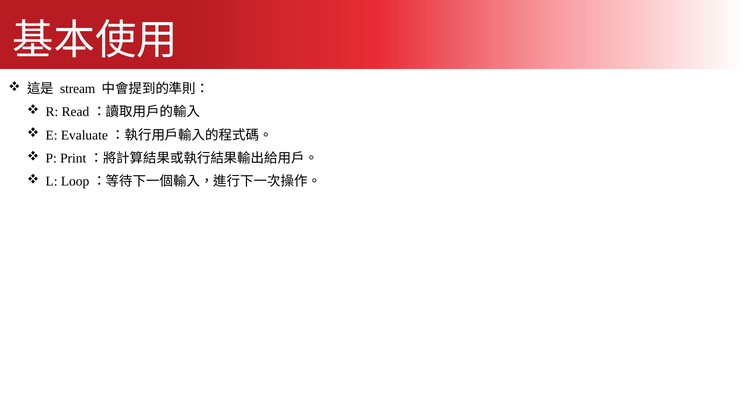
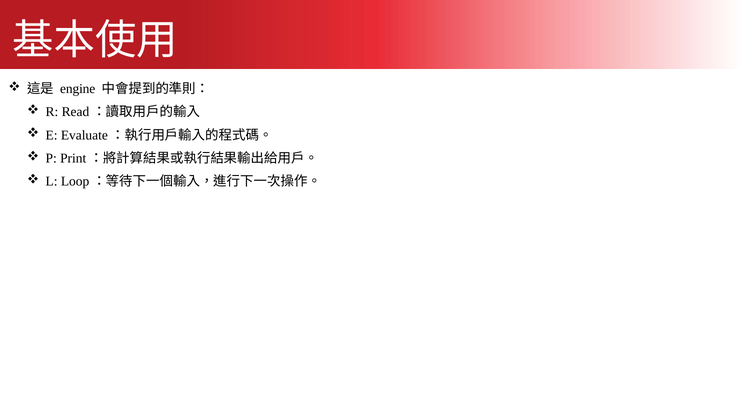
stream: stream -> engine (78, 89)
